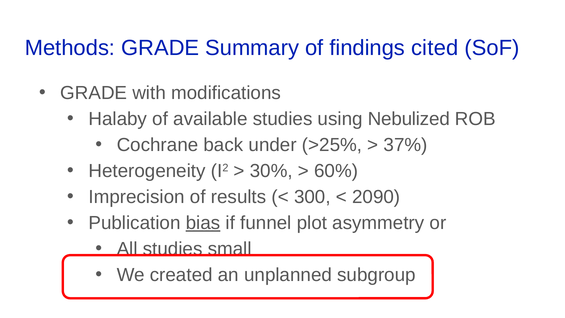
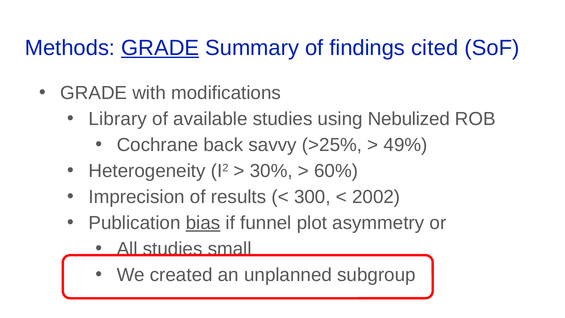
GRADE underline: none -> present (160, 48)
Halaby: Halaby -> Library (118, 119)
under: under -> savvy (273, 145)
37%: 37% -> 49% (406, 145)
2090: 2090 -> 2002 (376, 197)
